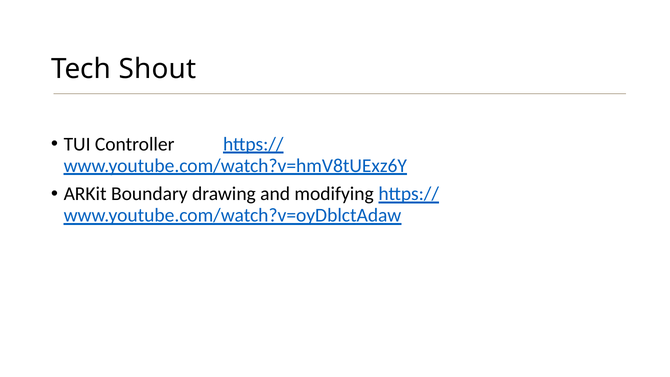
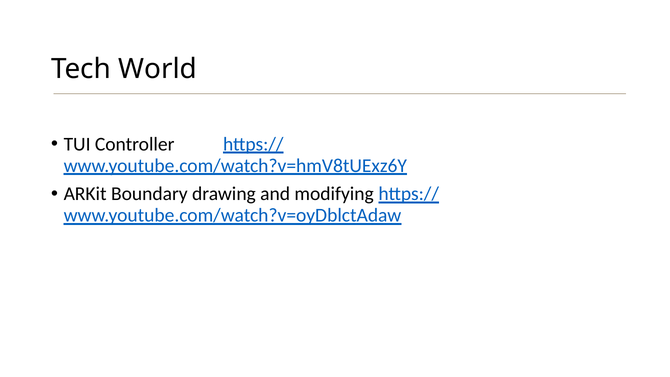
Shout: Shout -> World (158, 69)
